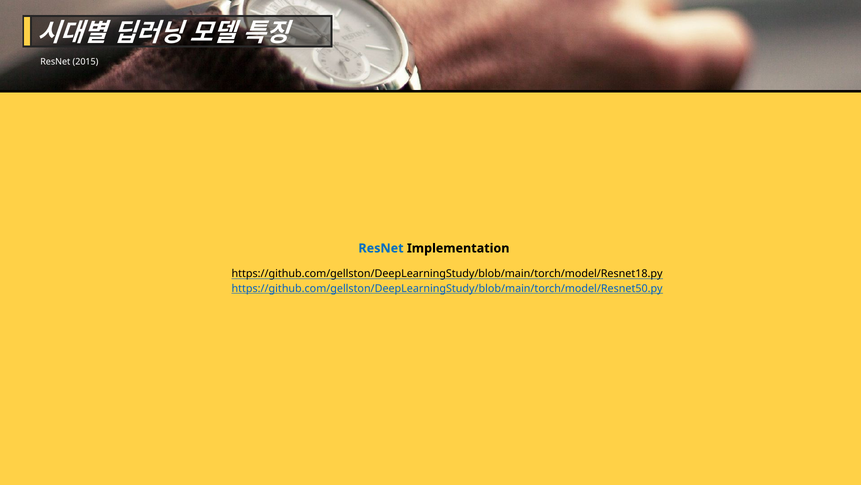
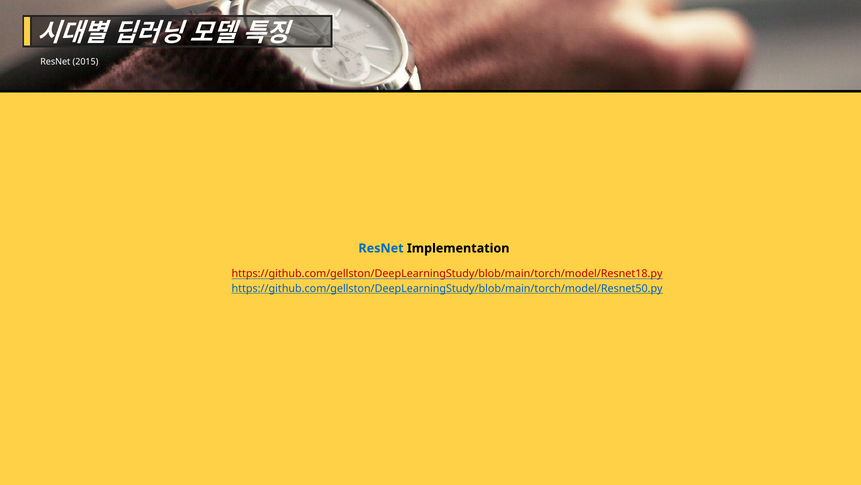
https://github.com/gellston/DeepLearningStudy/blob/main/torch/model/Resnet18.py colour: black -> red (447, 273)
